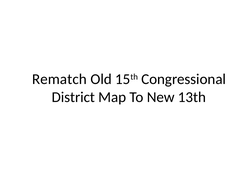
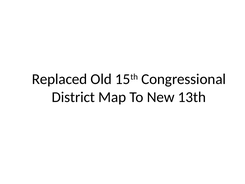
Rematch: Rematch -> Replaced (60, 79)
